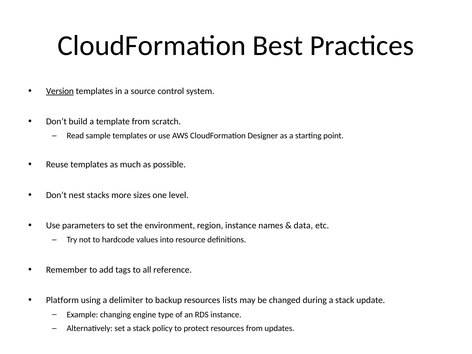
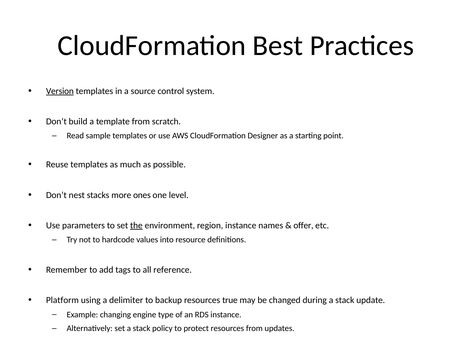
sizes: sizes -> ones (142, 195)
the underline: none -> present (136, 225)
data: data -> offer (303, 225)
lists: lists -> true (230, 300)
